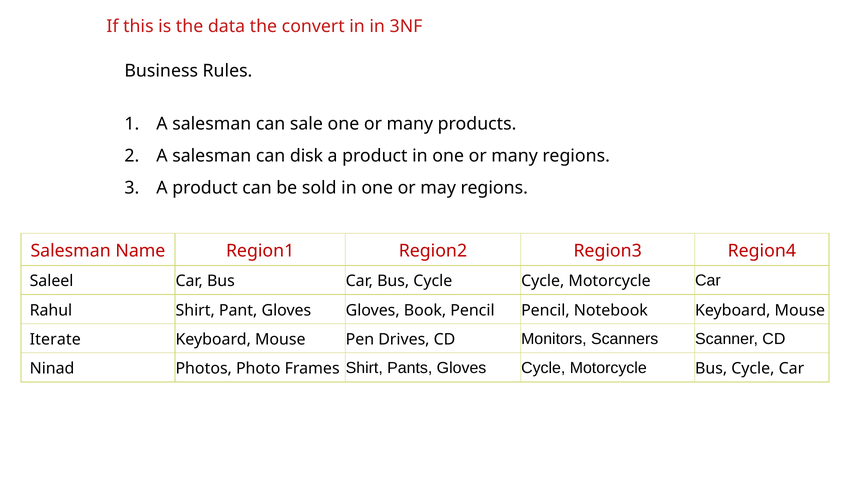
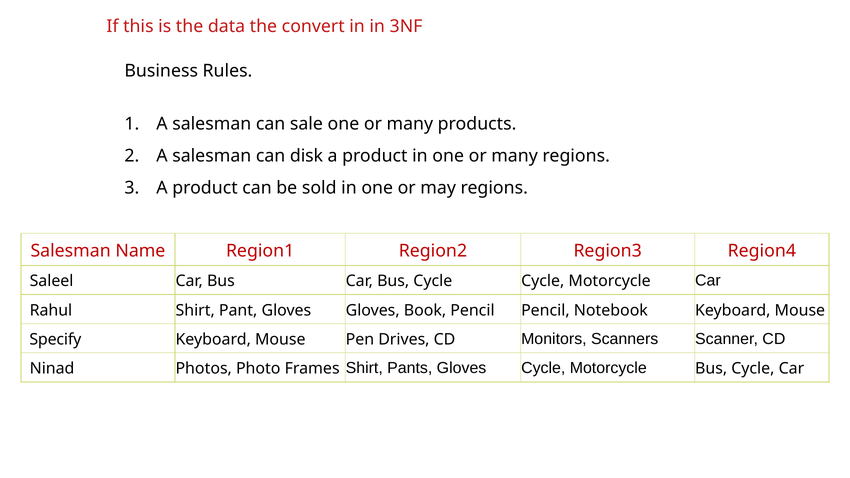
Iterate: Iterate -> Specify (55, 340)
